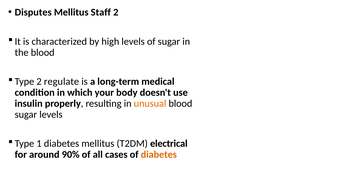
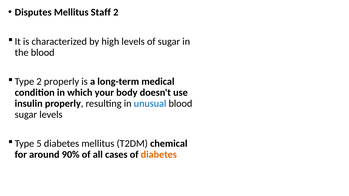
2 regulate: regulate -> properly (62, 82)
unusual colour: orange -> blue (150, 104)
1: 1 -> 5 (39, 144)
electrical: electrical -> chemical (169, 144)
